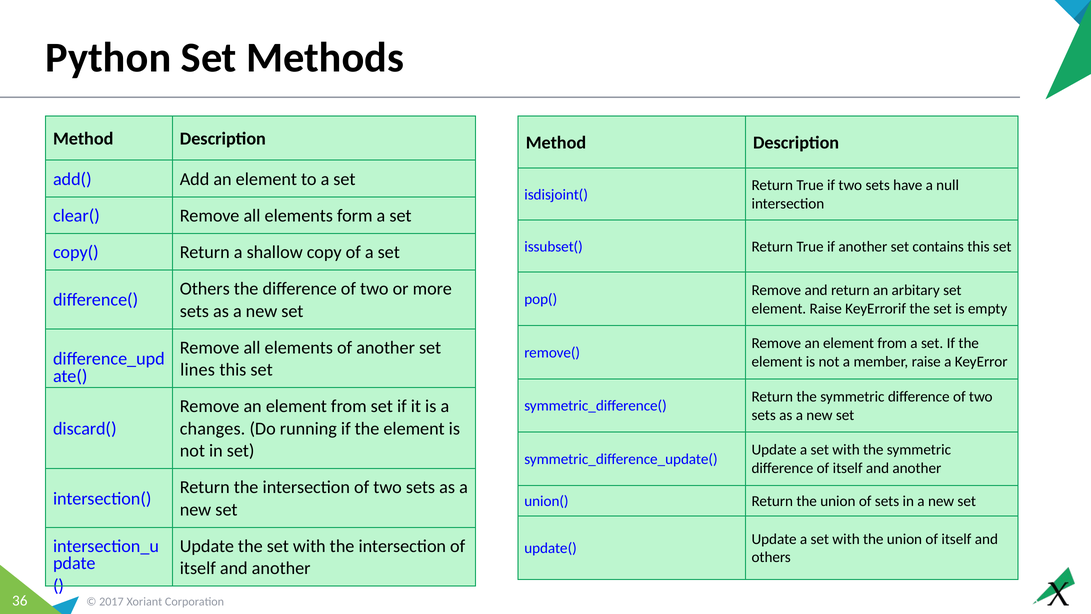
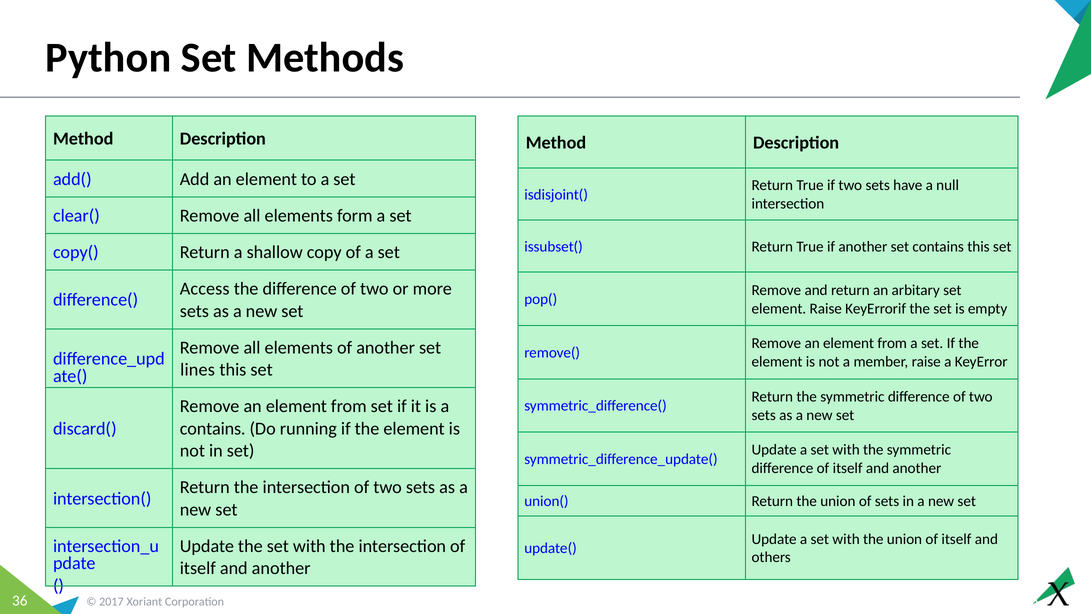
Others: Others -> Access (205, 289)
changes: changes -> contains (213, 428)
